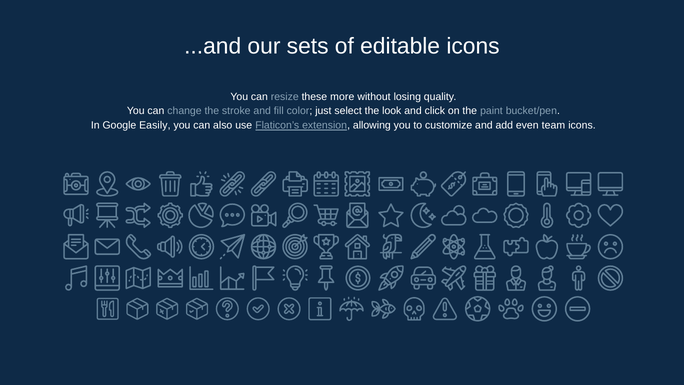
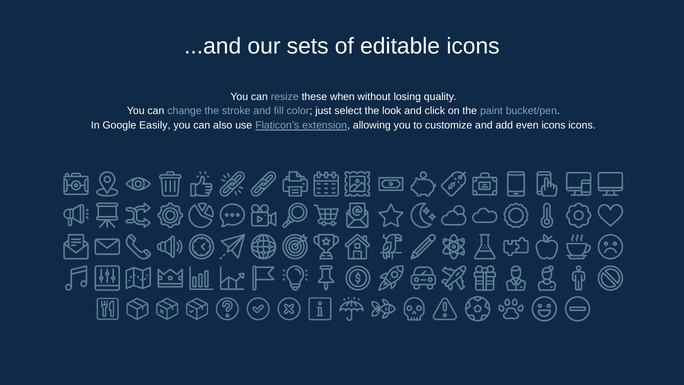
more: more -> when (342, 97)
even team: team -> icons (554, 125)
